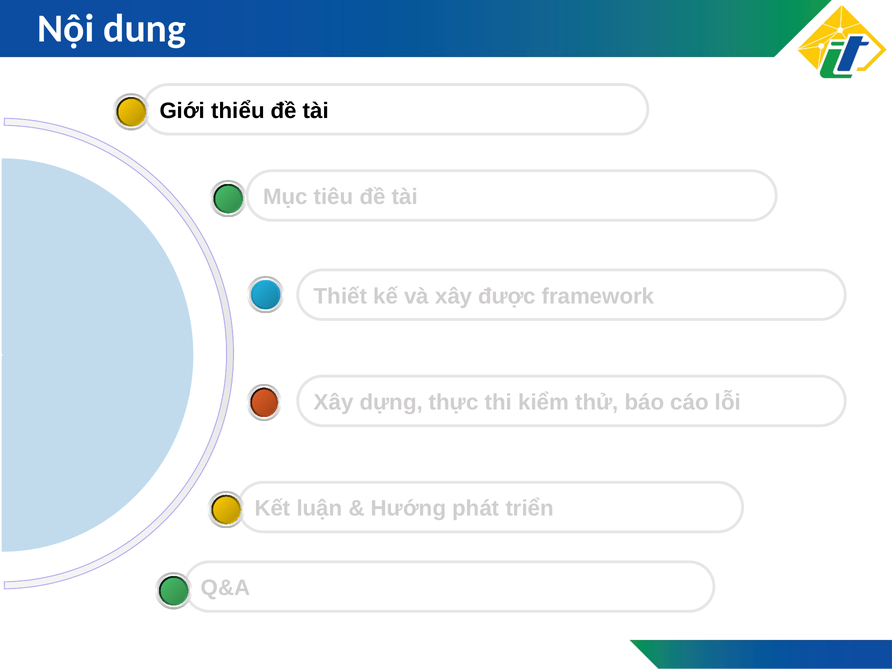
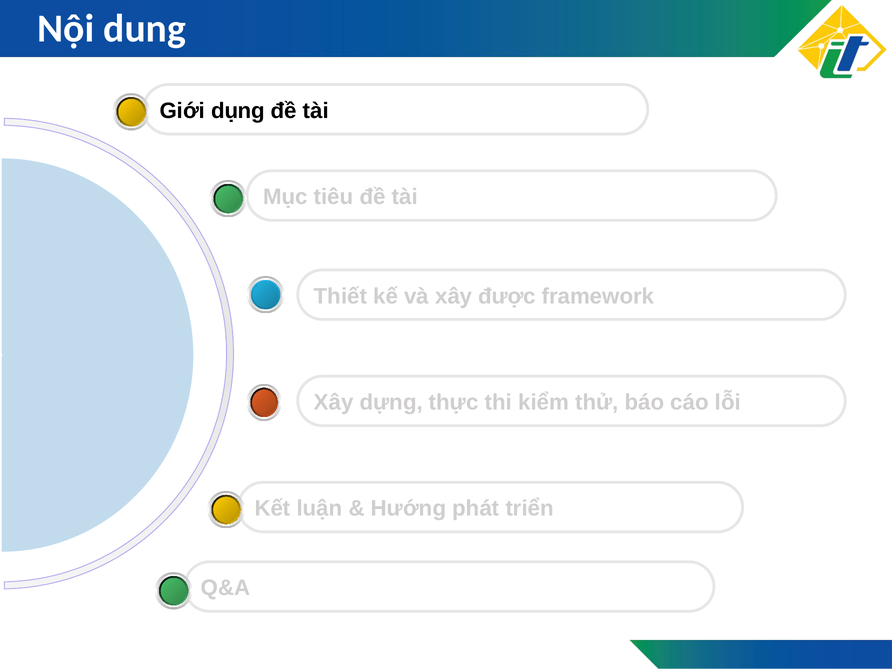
thiểu: thiểu -> dụng (238, 111)
